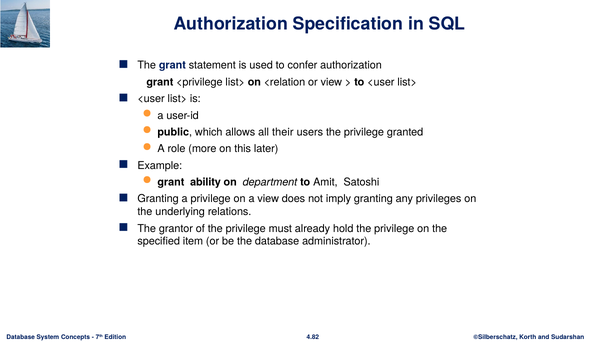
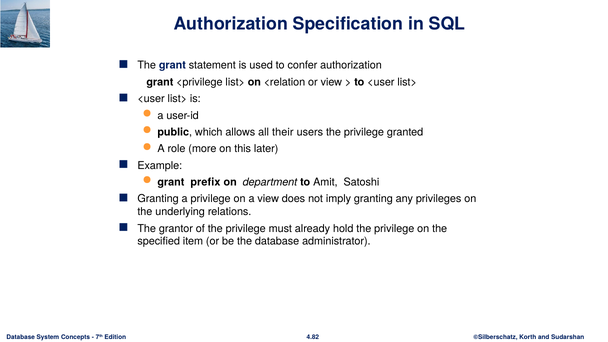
ability: ability -> prefix (205, 182)
